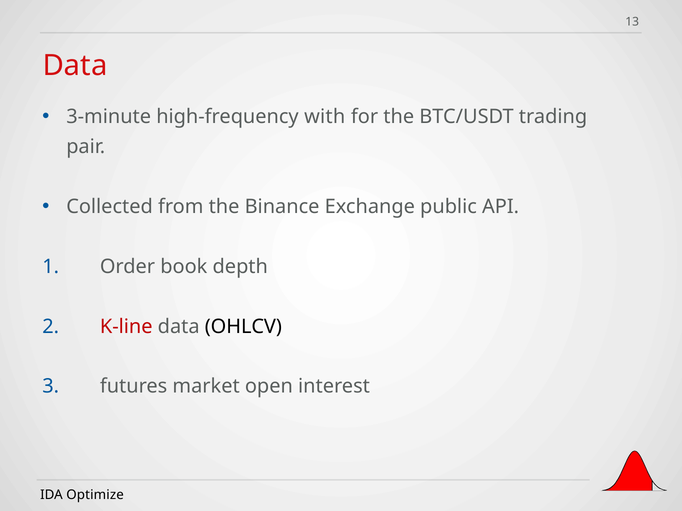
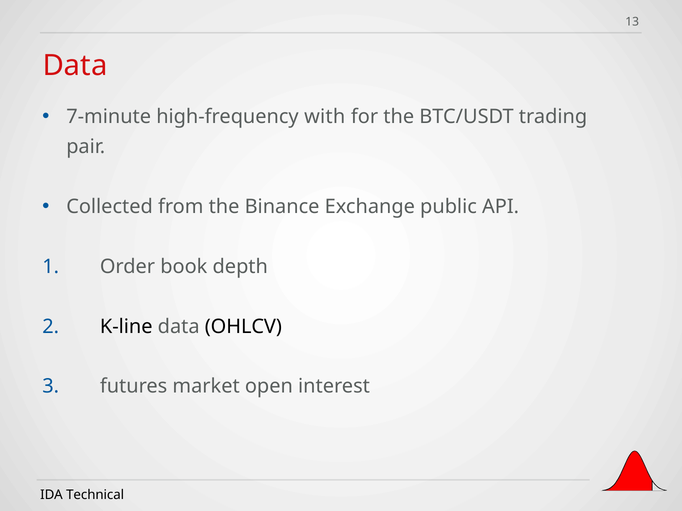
3-minute: 3-minute -> 7-minute (109, 117)
K-line colour: red -> black (126, 327)
Optimize: Optimize -> Technical (95, 496)
